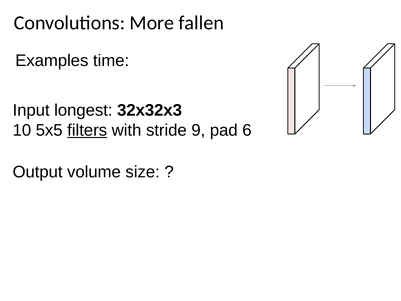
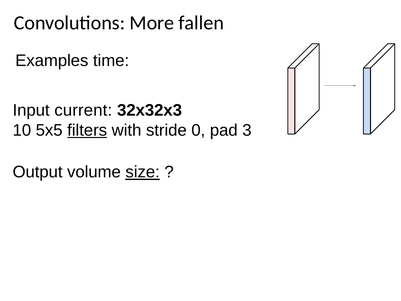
longest: longest -> current (83, 110)
9: 9 -> 0 (198, 130)
6: 6 -> 3 (247, 130)
size underline: none -> present (143, 172)
